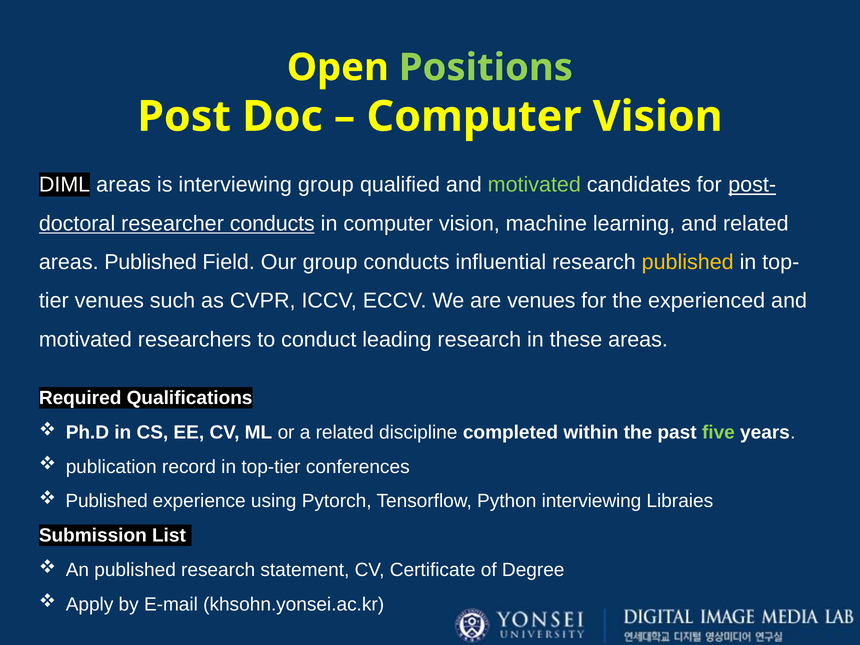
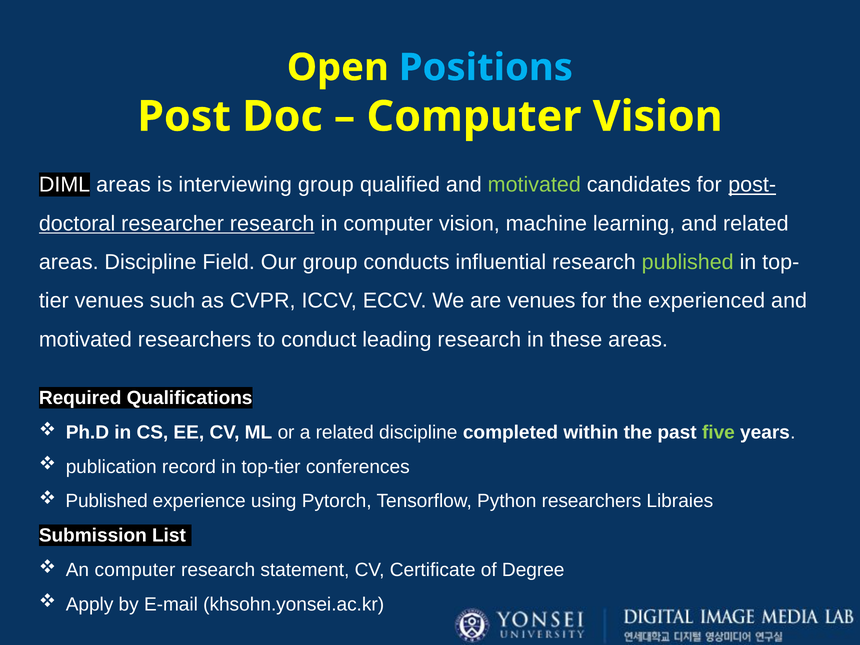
Positions colour: light green -> light blue (486, 67)
researcher conducts: conducts -> research (272, 223)
areas Published: Published -> Discipline (150, 262)
published colour: yellow -> light green (688, 262)
Python interviewing: interviewing -> researchers (592, 501)
An published: published -> computer (135, 570)
